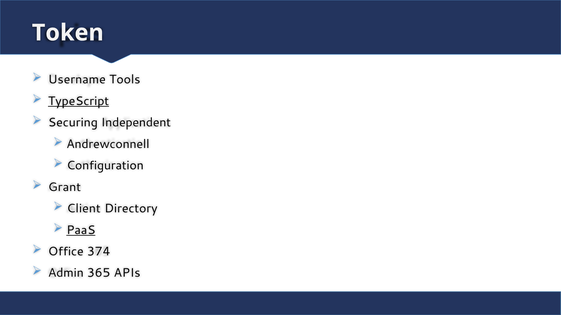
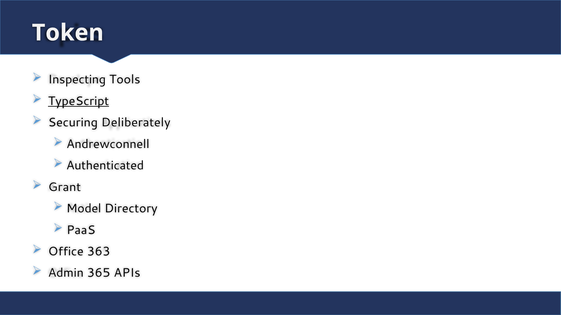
Username: Username -> Inspecting (77, 80)
Independent: Independent -> Deliberately (136, 123)
Configuration: Configuration -> Authenticated (105, 166)
Client: Client -> Model (84, 209)
PaaS underline: present -> none (81, 230)
374: 374 -> 363 (99, 252)
